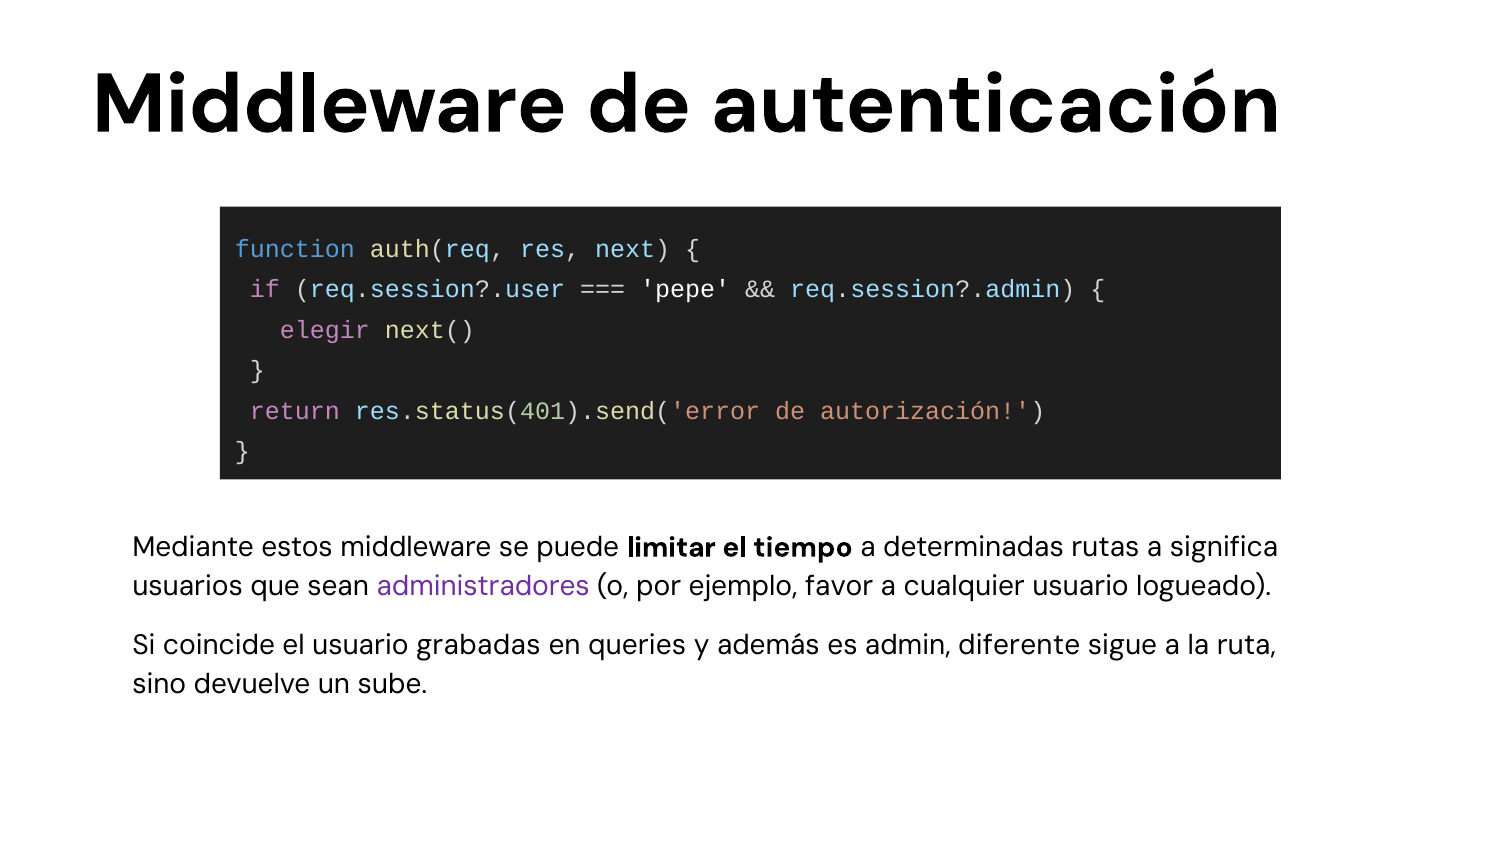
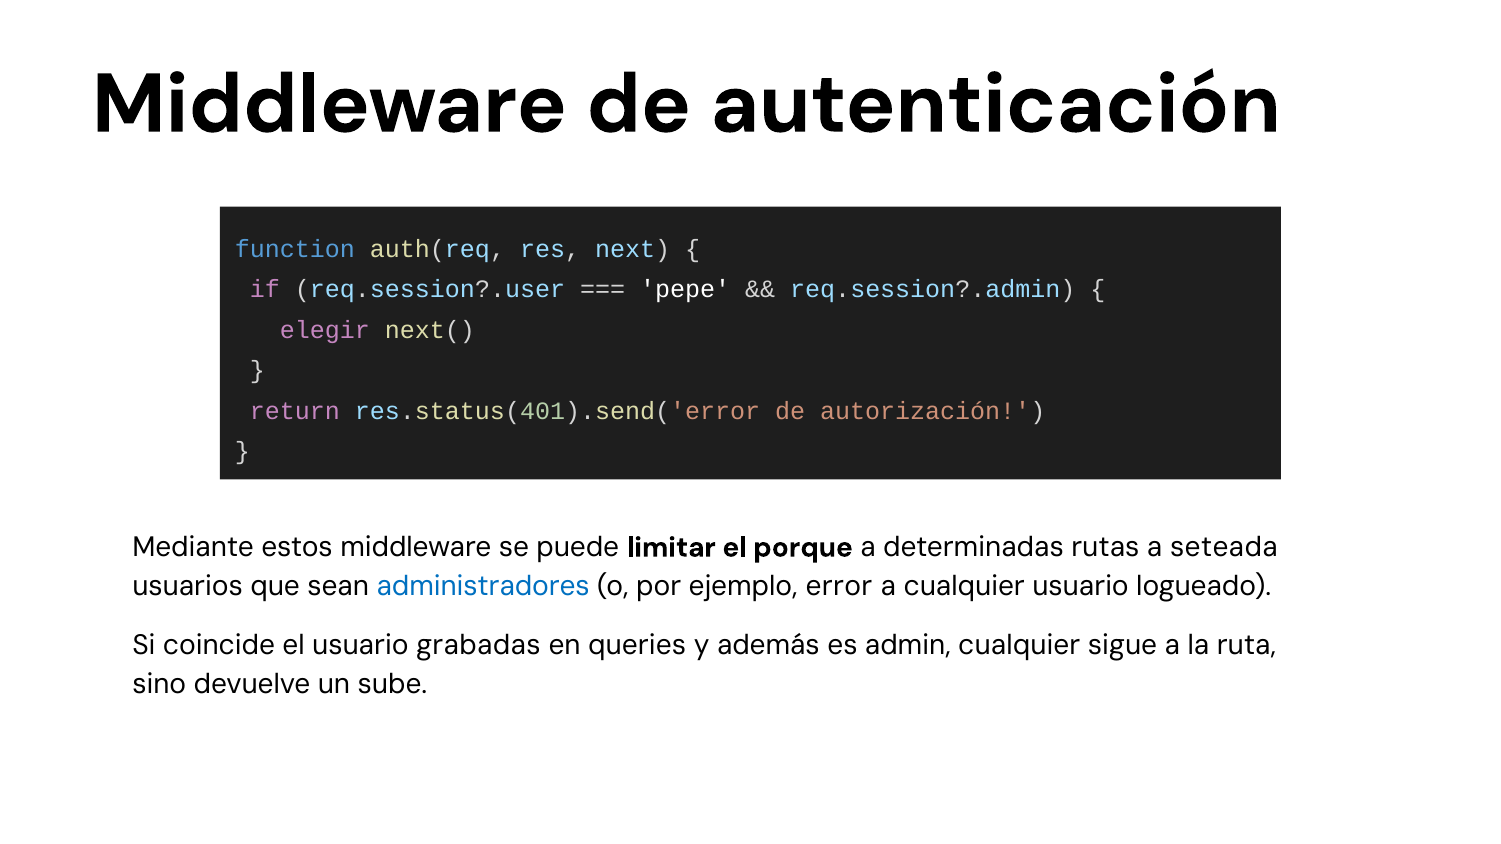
tiempo: tiempo -> porque (803, 547)
significa: significa -> seteada (1224, 547)
administradores colour: purple -> blue (483, 586)
favor: favor -> error (839, 586)
admin diferente: diferente -> cualquier (1019, 646)
